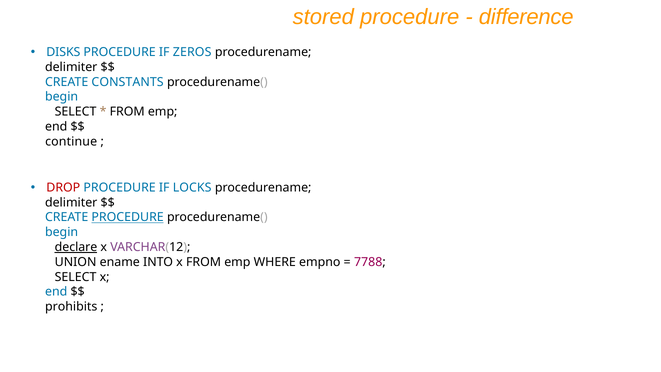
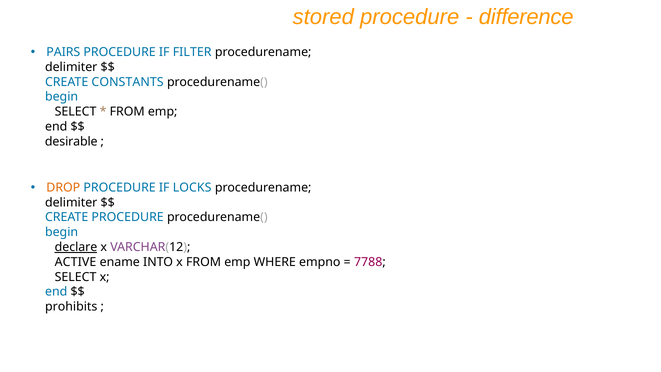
DISKS: DISKS -> PAIRS (63, 52)
ZEROS: ZEROS -> FILTER (192, 52)
continue: continue -> desirable (71, 141)
DROP colour: red -> orange (63, 188)
PROCEDURE underline: present -> none (128, 217)
UNION: UNION -> ACTIVE (76, 262)
